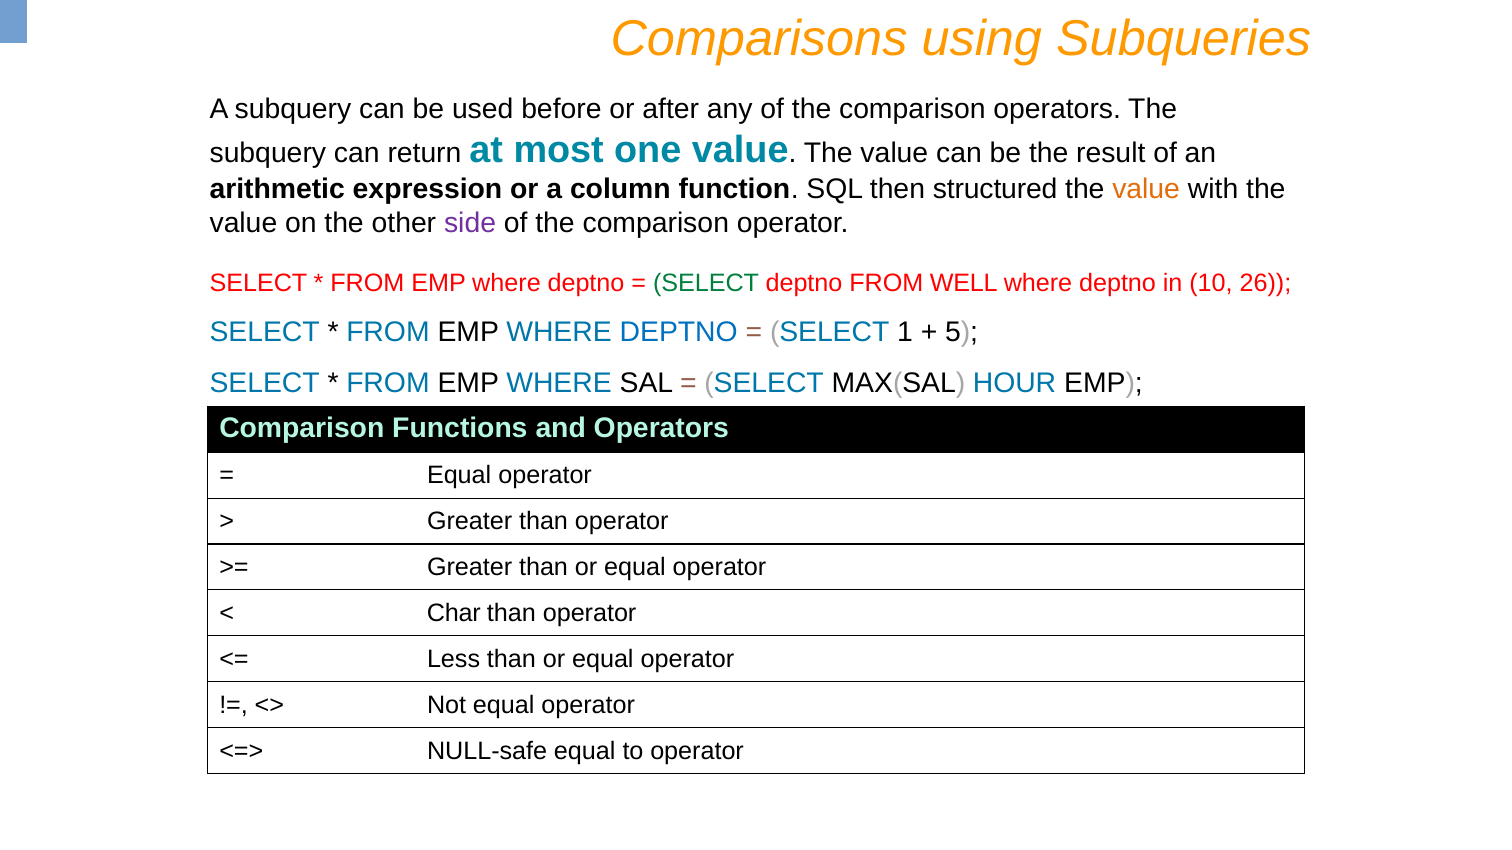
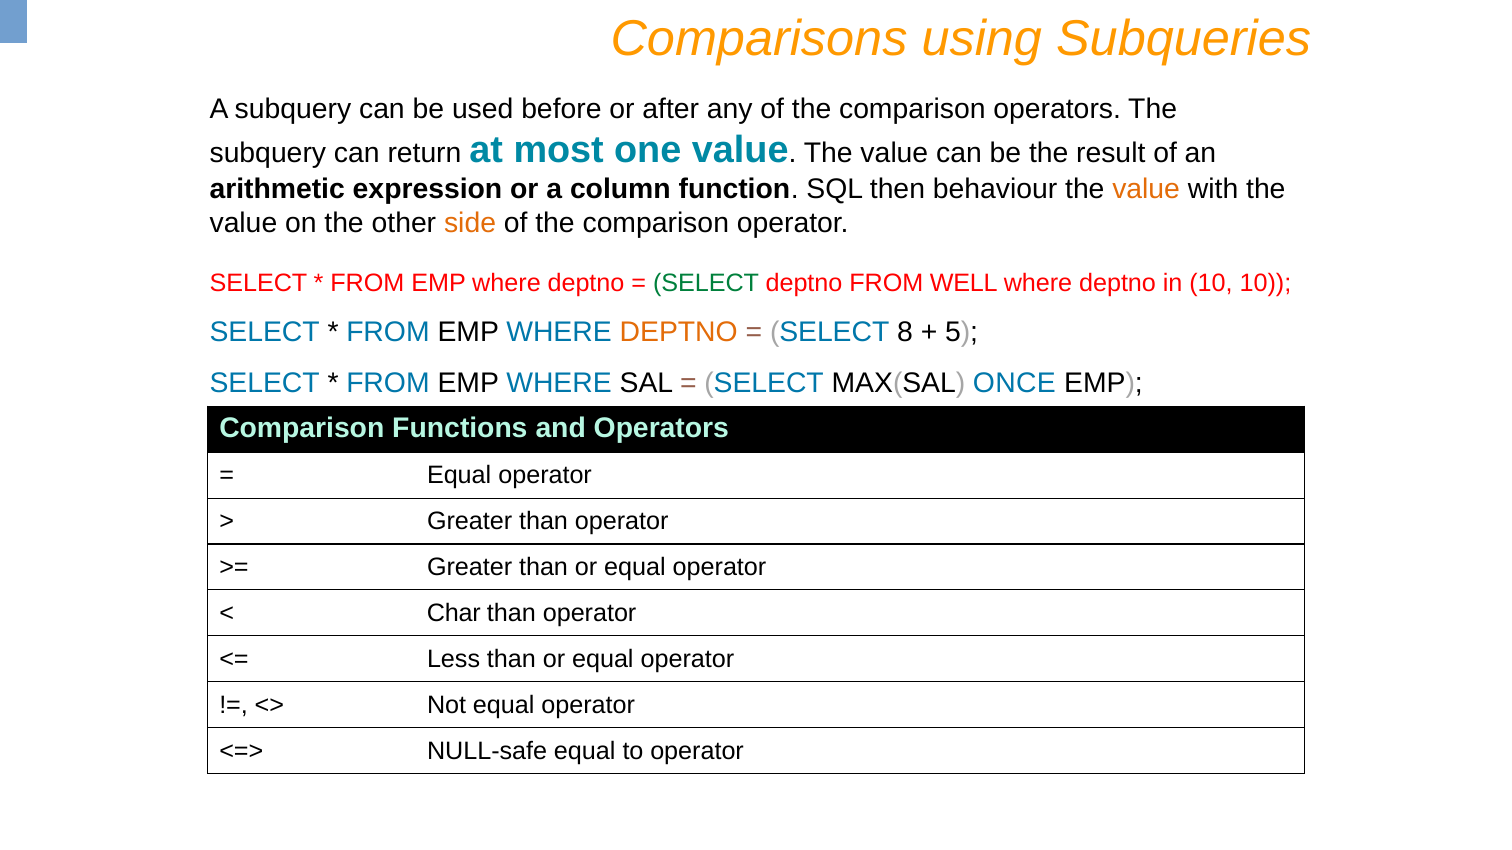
structured: structured -> behaviour (995, 189)
side colour: purple -> orange (470, 223)
10 26: 26 -> 10 (1265, 283)
DEPTNO colour: blue -> orange (679, 333)
1: 1 -> 8 (905, 333)
HOUR: HOUR -> ONCE (1014, 384)
